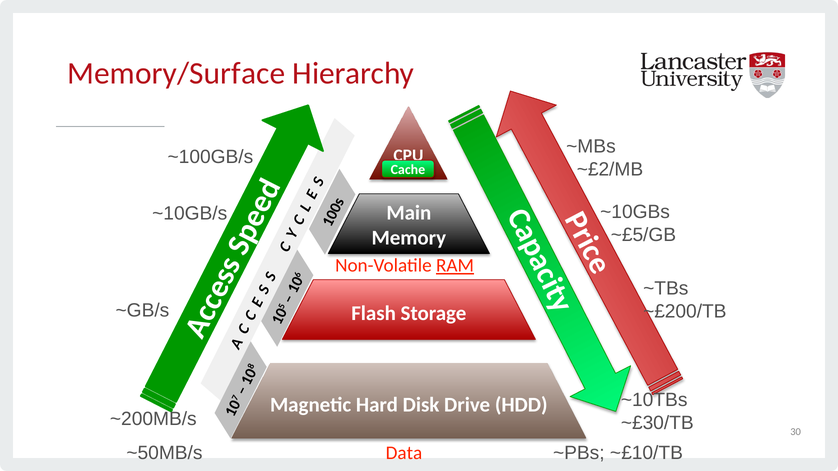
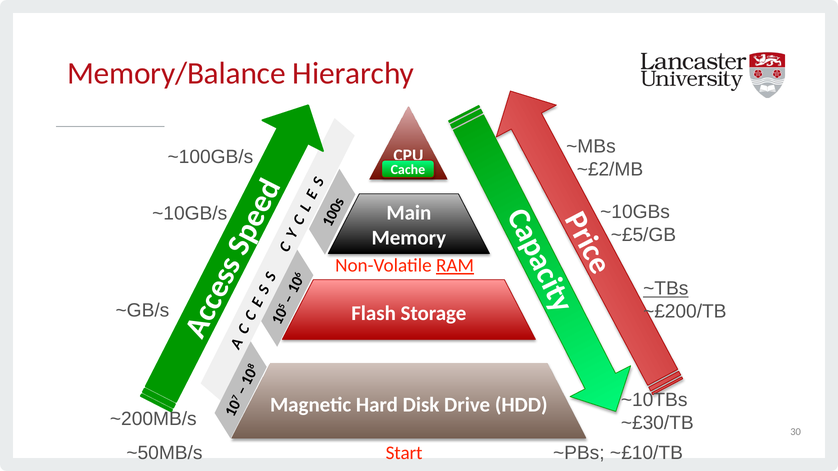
Memory/Surface: Memory/Surface -> Memory/Balance (176, 73)
~TBs underline: none -> present (666, 289)
Data: Data -> Start (404, 453)
